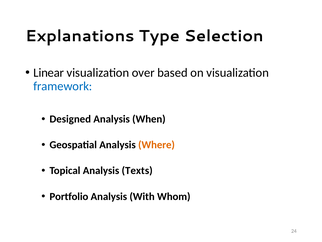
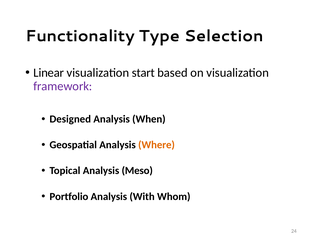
Explanations: Explanations -> Functionality (80, 36)
over: over -> start (143, 73)
framework colour: blue -> purple (63, 86)
Texts: Texts -> Meso (137, 170)
